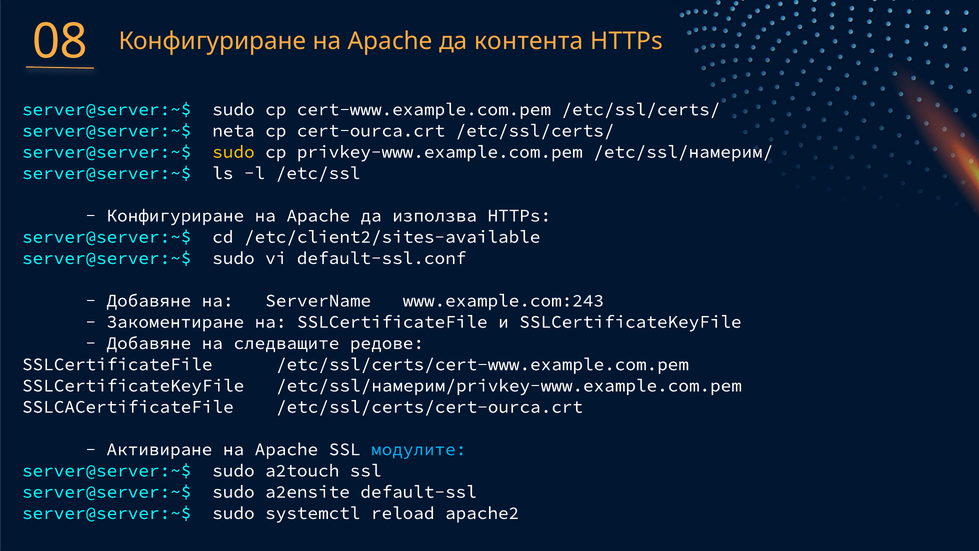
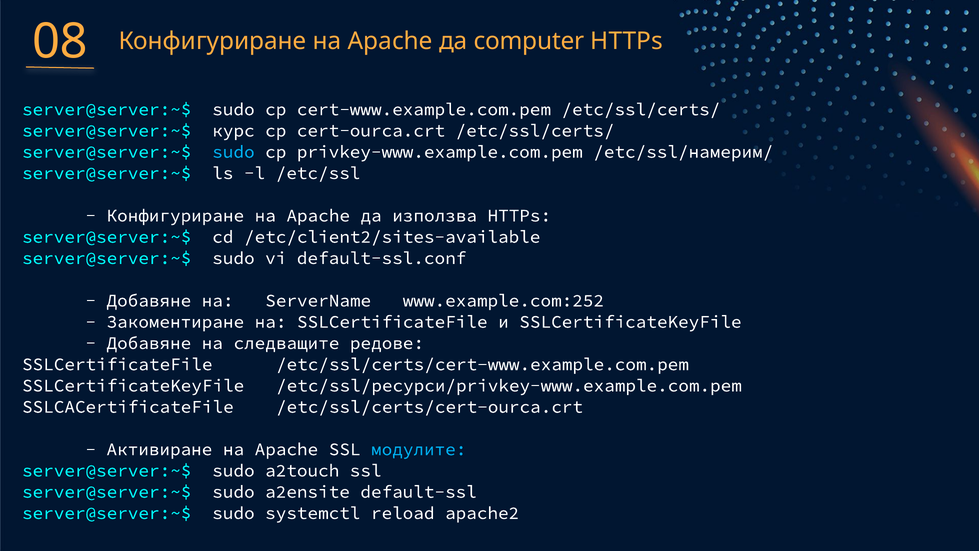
контента: контента -> computer (529, 41)
neta: neta -> курс (233, 131)
sudo colour: yellow -> light blue (233, 152)
www.example.com:243: www.example.com:243 -> www.example.com:252 (503, 300)
/etc/ssl/намерим/privkey-www.example.com.pem: /etc/ssl/намерим/privkey-www.example.com.pem -> /etc/ssl/ресурси/privkey-www.example.com.pem (509, 385)
